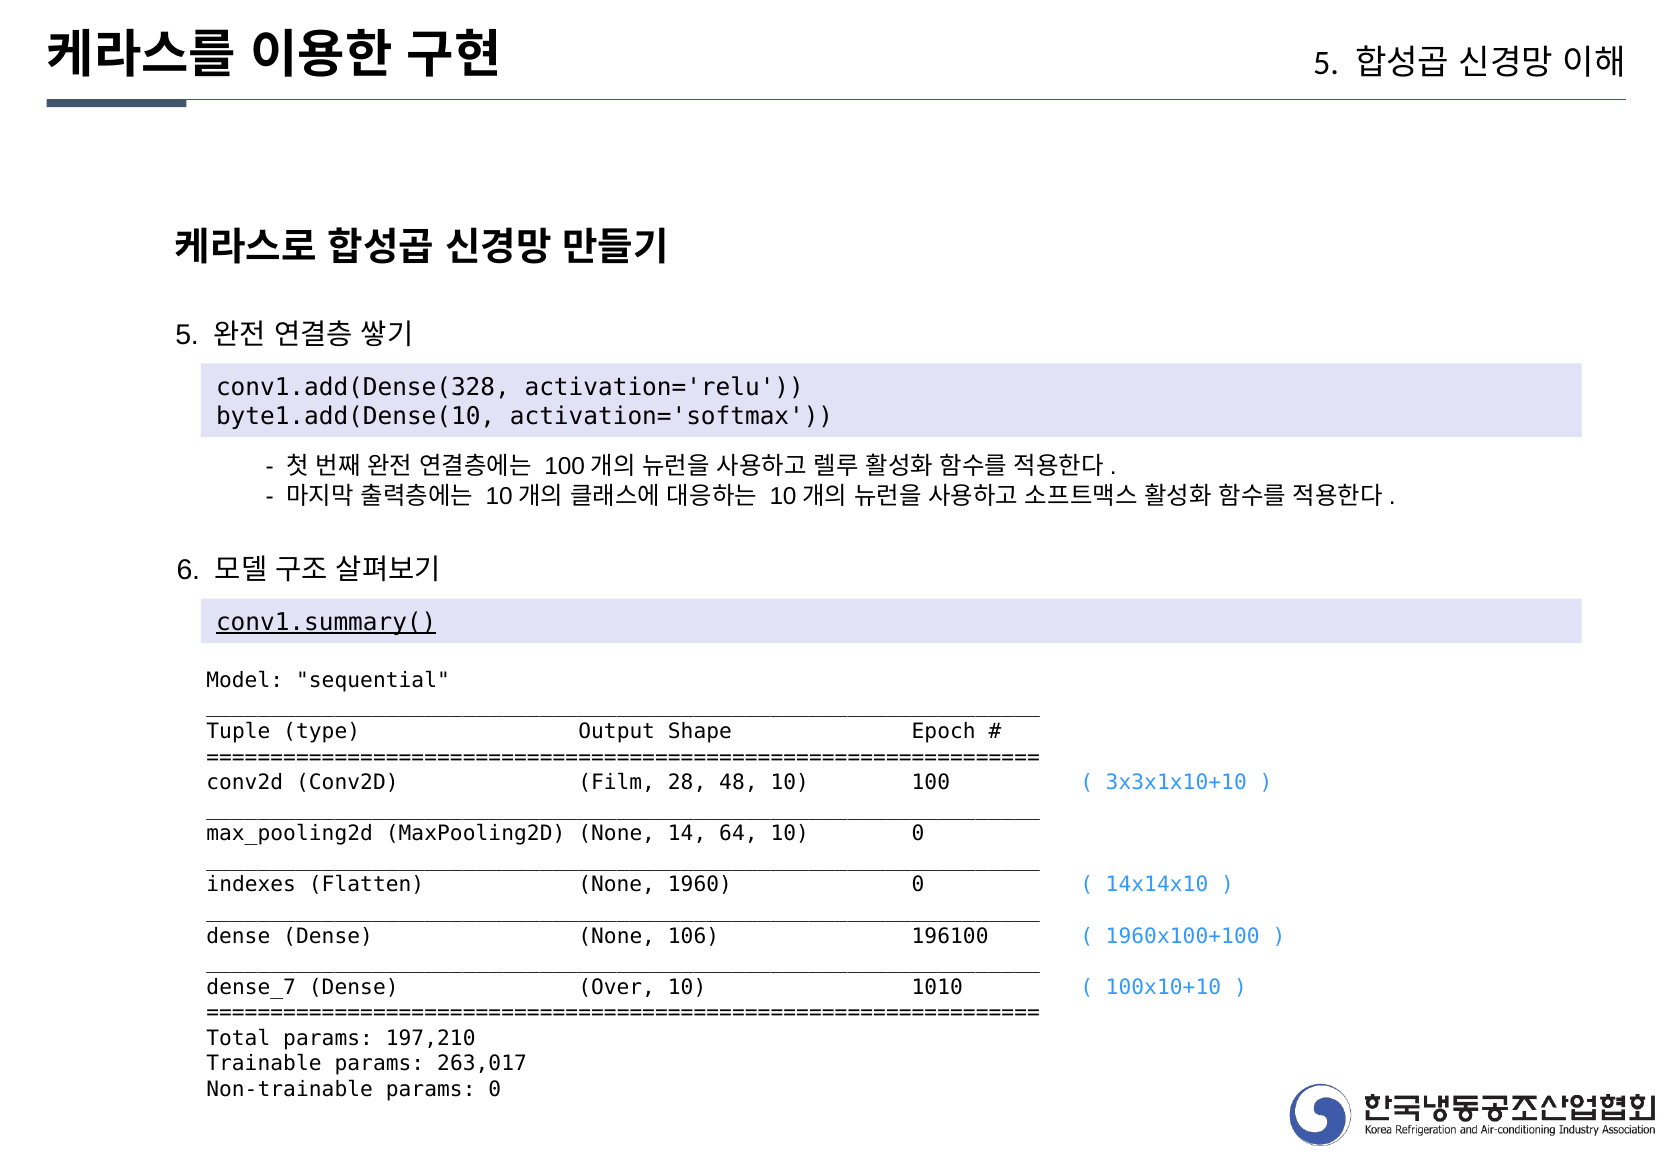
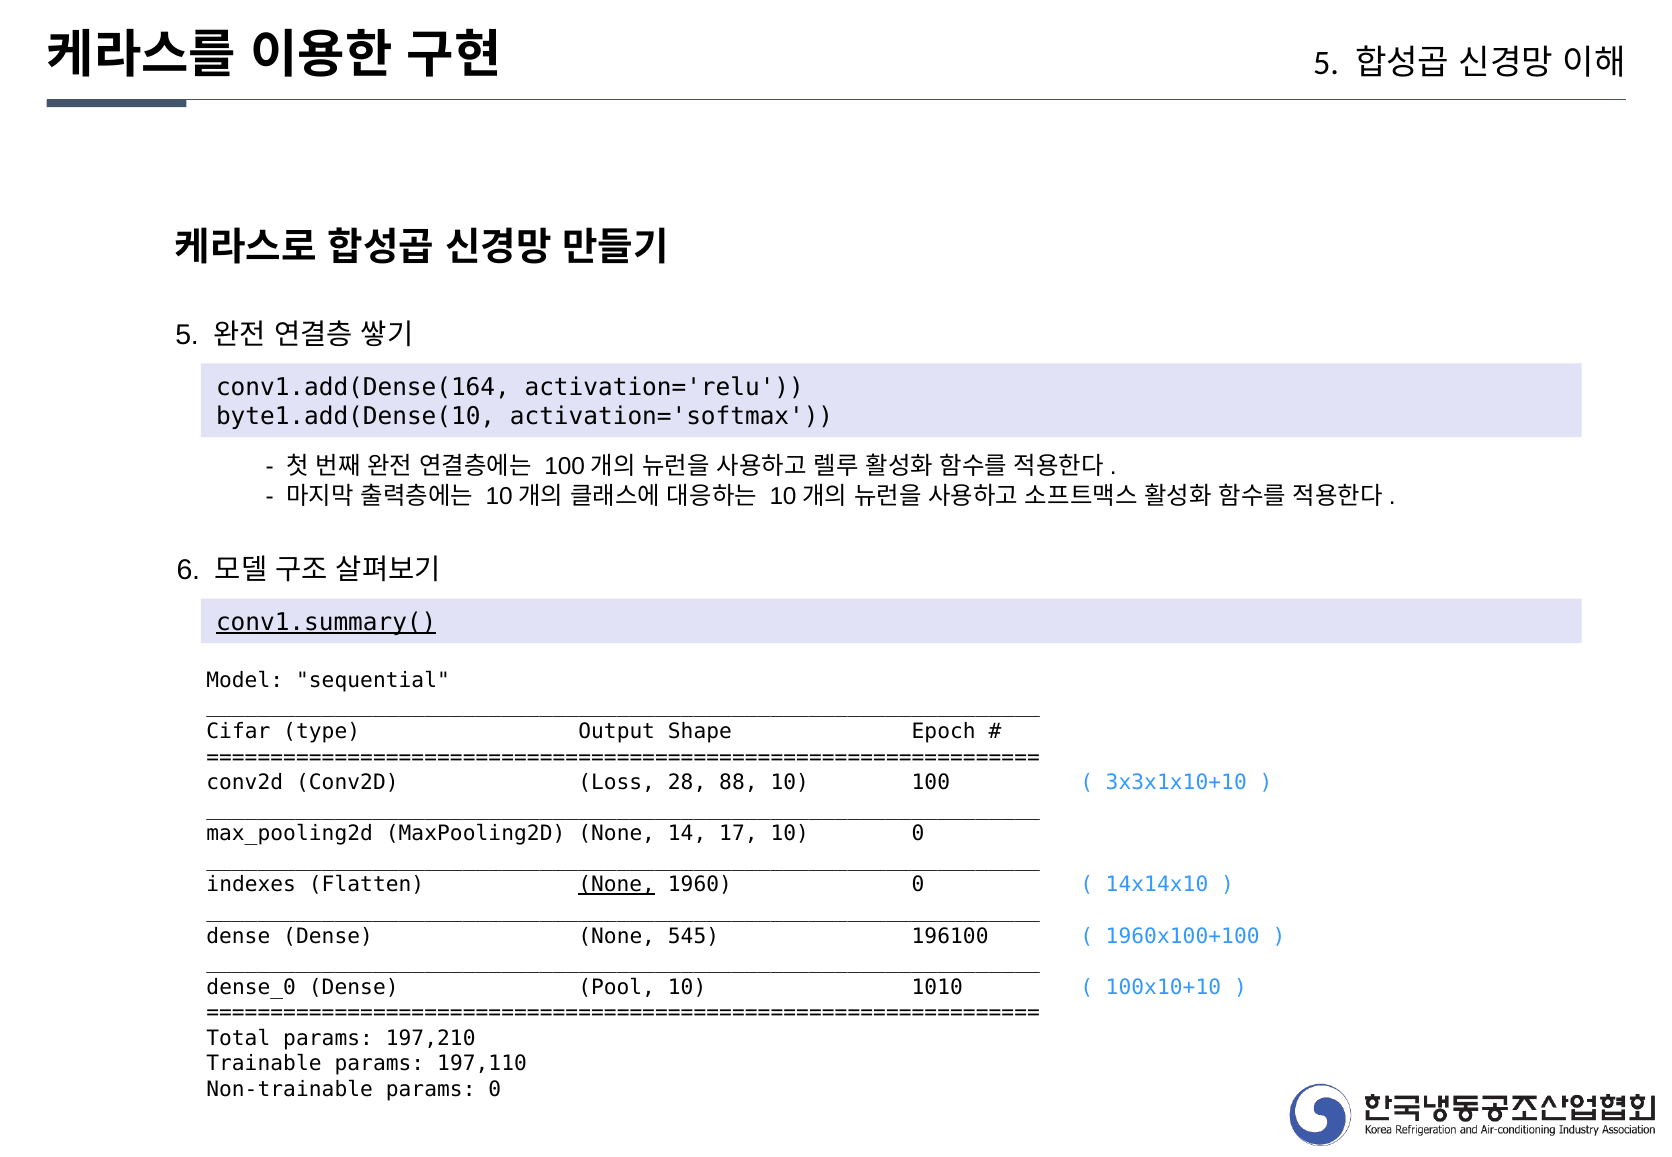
conv1.add(Dense(328: conv1.add(Dense(328 -> conv1.add(Dense(164 (363, 388)
Tuple: Tuple -> Cifar (238, 732)
Film: Film -> Loss (617, 783)
48: 48 -> 88 (738, 783)
64: 64 -> 17 (738, 834)
None underline: none -> present (617, 885)
106: 106 -> 545 (694, 936)
dense_7: dense_7 -> dense_0 (251, 988)
Over: Over -> Pool (617, 988)
263,017: 263,017 -> 197,110 (482, 1064)
